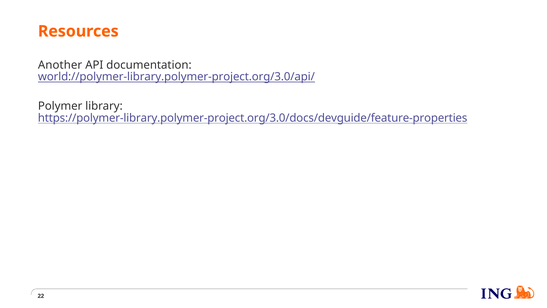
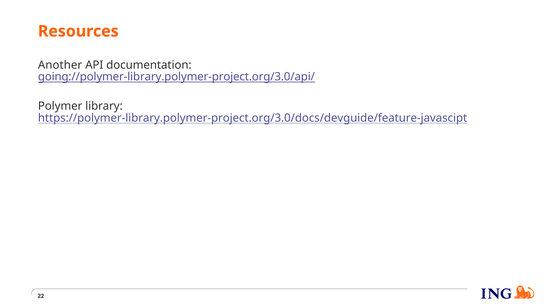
world://polymer-library.polymer-project.org/3.0/api/: world://polymer-library.polymer-project.org/3.0/api/ -> going://polymer-library.polymer-project.org/3.0/api/ (176, 77)
https://polymer-library.polymer-project.org/3.0/docs/devguide/feature-properties: https://polymer-library.polymer-project.org/3.0/docs/devguide/feature-properties -> https://polymer-library.polymer-project.org/3.0/docs/devguide/feature-javascipt (253, 118)
